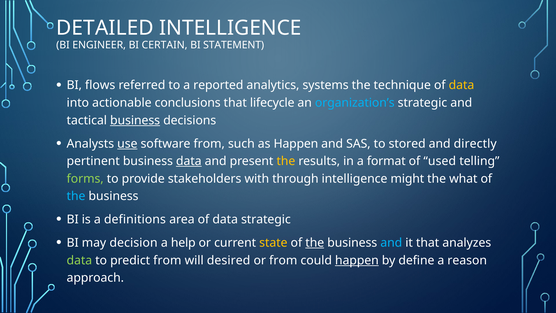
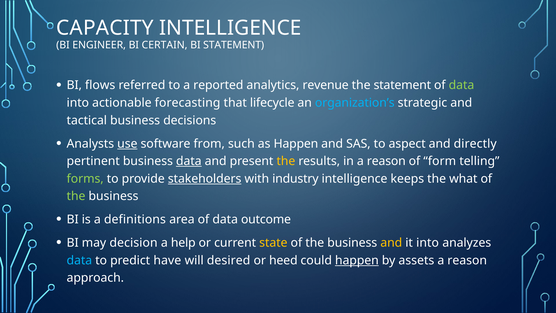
DETAILED: DETAILED -> CAPACITY (105, 28)
systems: systems -> revenue (326, 85)
the technique: technique -> statement (402, 85)
data colour: yellow -> light green (461, 85)
conclusions: conclusions -> forecasting (188, 103)
business underline: present -> none (135, 120)
stored: stored -> aspect (407, 144)
in a format: format -> reason (386, 161)
used: used -> form (440, 161)
stakeholders underline: none -> present (205, 179)
through: through -> industry (295, 179)
might: might -> keeps (407, 179)
the colour: light blue -> light green (76, 196)
data strategic: strategic -> outcome (266, 219)
the underline: present -> none (315, 243)
and colour: light blue -> yellow (391, 243)
it that: that -> into (428, 243)
data colour: light green -> light blue (79, 260)
predict from: from -> have (167, 260)
or from: from -> heed (283, 260)
define: define -> assets (416, 260)
